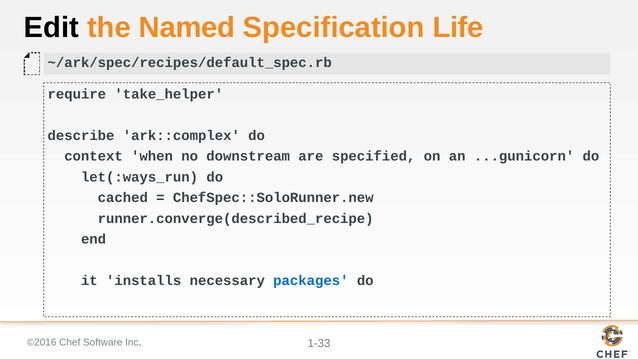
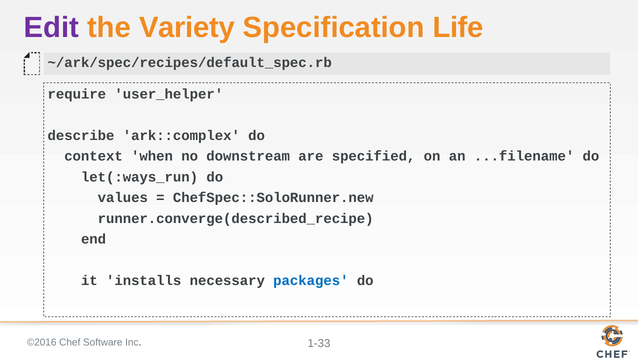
Edit colour: black -> purple (51, 28)
Named: Named -> Variety (187, 28)
take_helper: take_helper -> user_helper (169, 94)
...gunicorn: ...gunicorn -> ...filename (524, 156)
cached: cached -> values (123, 198)
